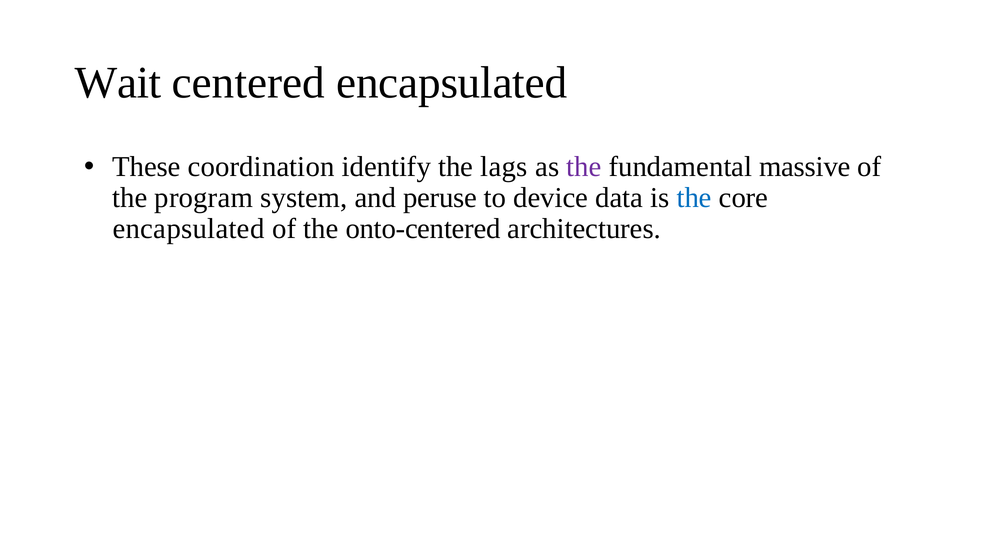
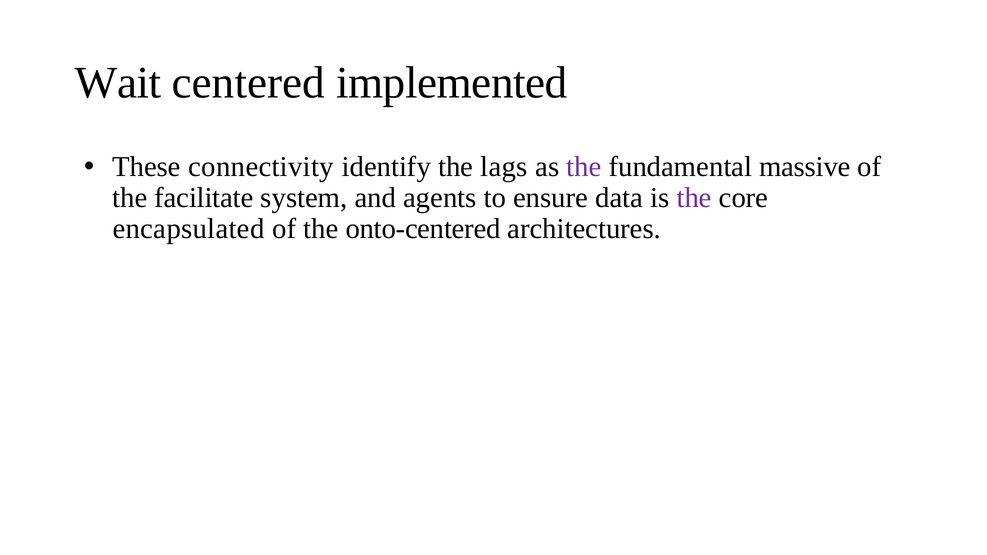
centered encapsulated: encapsulated -> implemented (452, 83)
coordination: coordination -> connectivity (261, 167)
program: program -> facilitate (204, 198)
peruse: peruse -> agents (440, 198)
device: device -> ensure (551, 198)
the colour: blue -> purple (694, 198)
